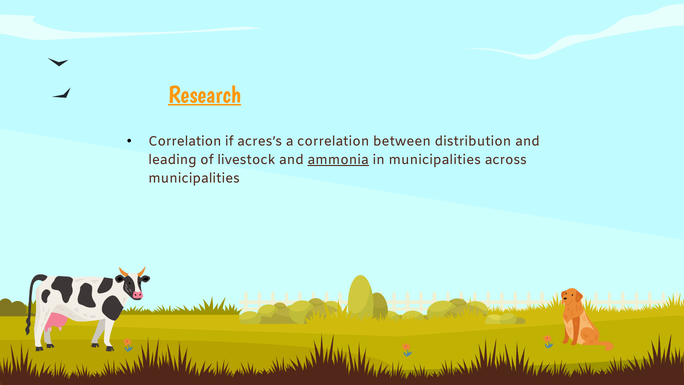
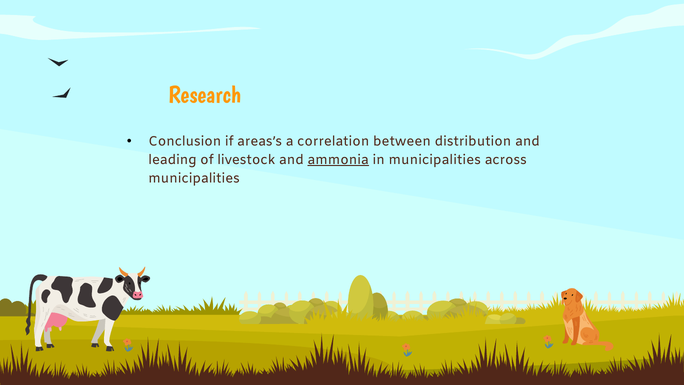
Research underline: present -> none (205, 95)
Correlation: Correlation -> Conclusion (185, 141)
acres’s: acres’s -> areas’s (260, 141)
